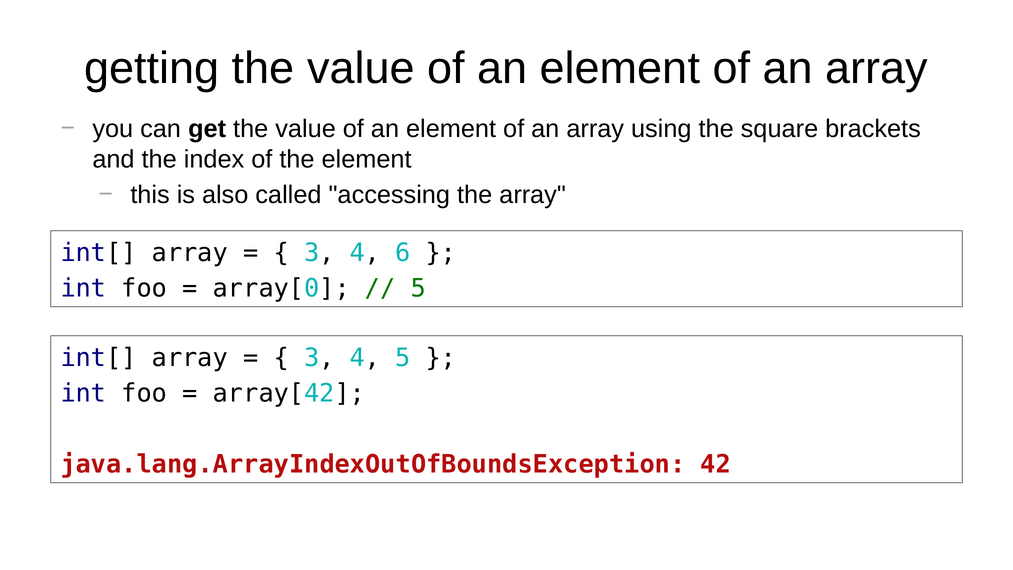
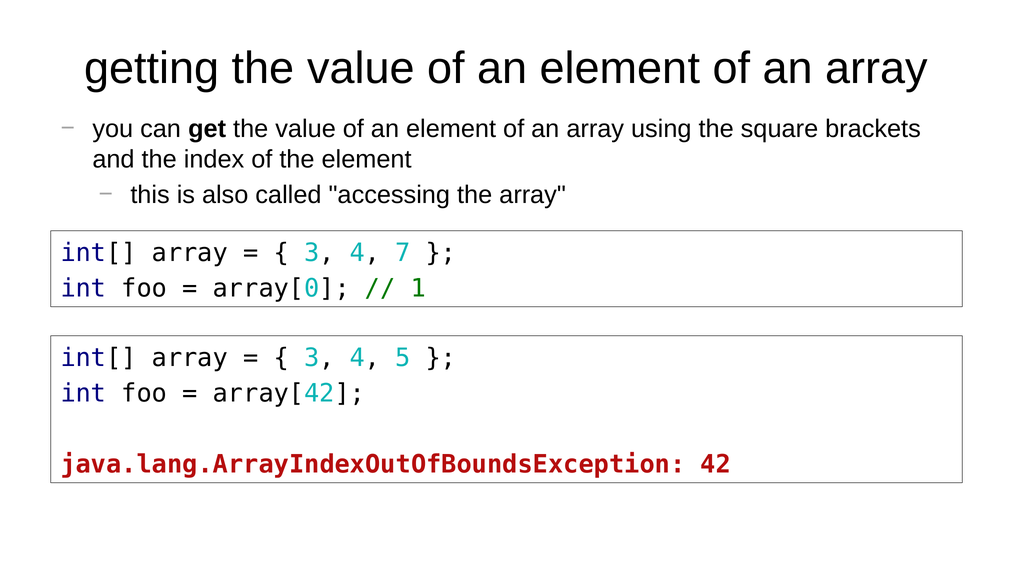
6: 6 -> 7 (403, 253)
5: 5 -> 1 (418, 288)
